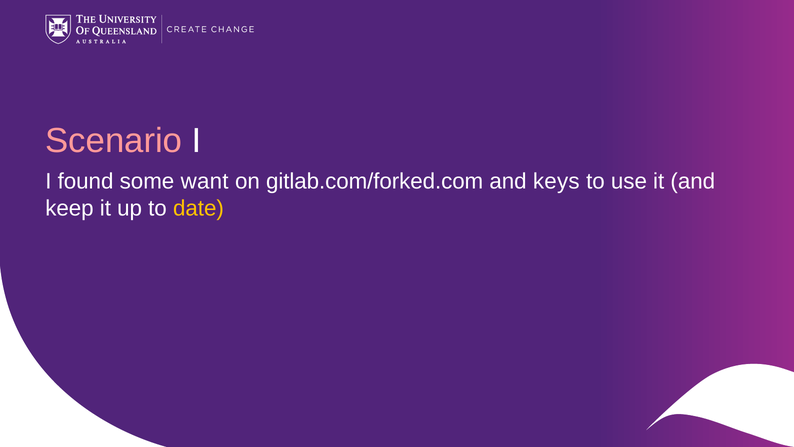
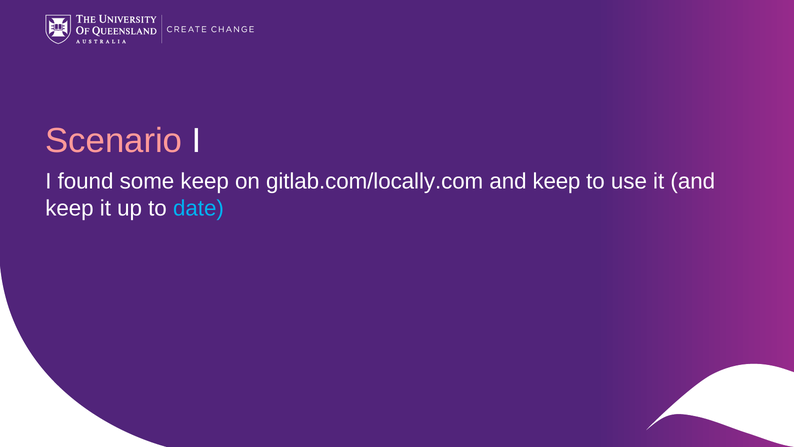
some want: want -> keep (205, 181)
gitlab.com/forked.com: gitlab.com/forked.com -> gitlab.com/locally.com (375, 181)
keys: keys -> keep (557, 181)
date colour: yellow -> light blue (198, 208)
